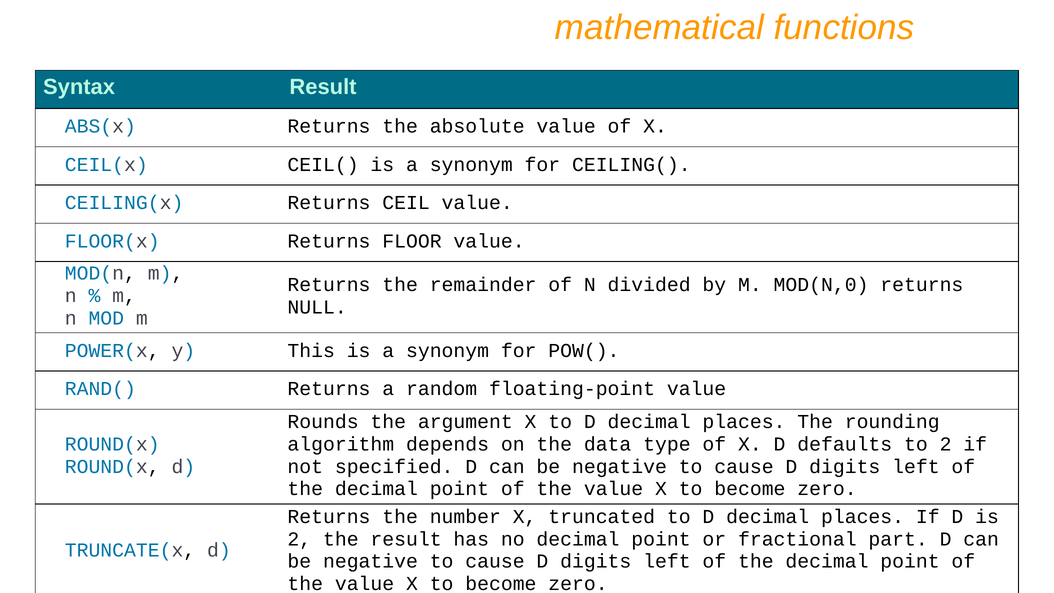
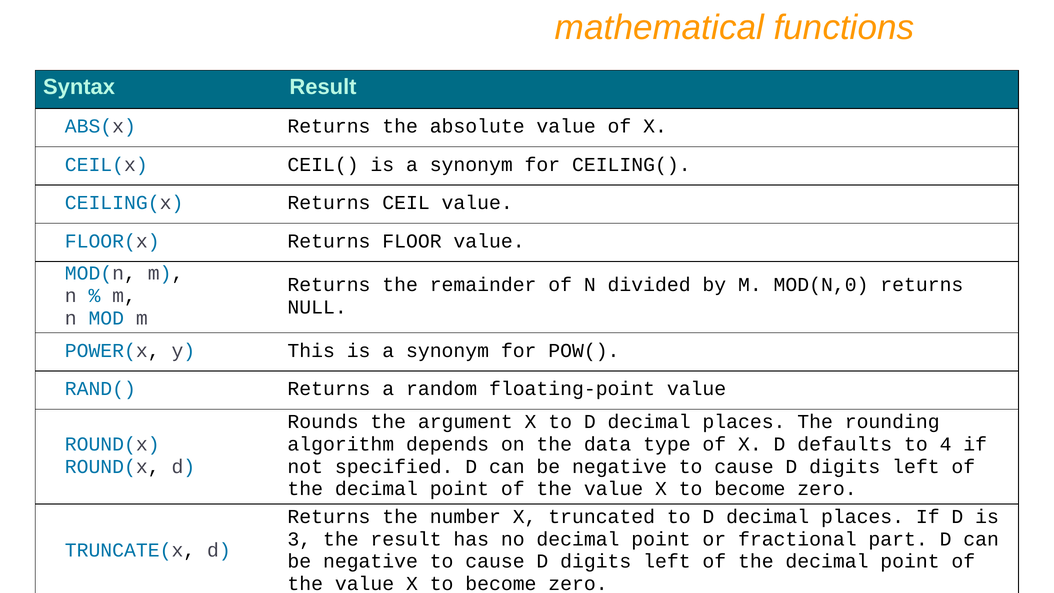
to 2: 2 -> 4 (946, 444)
2: 2 -> 3 (299, 539)
